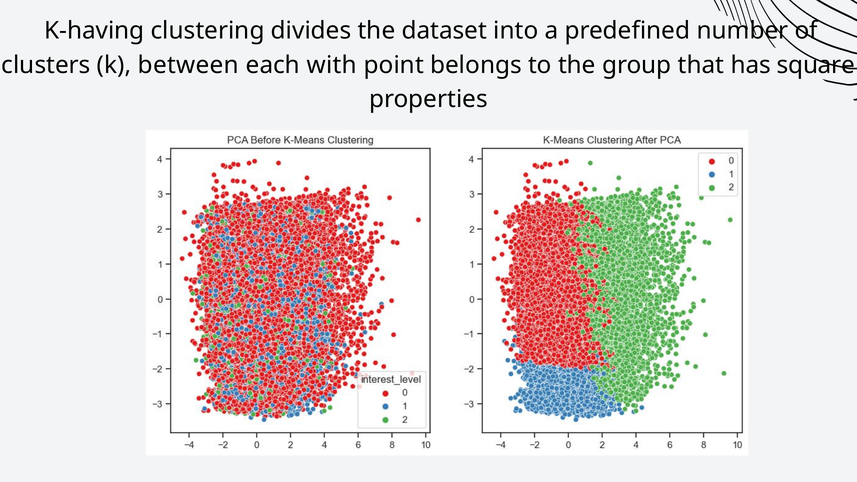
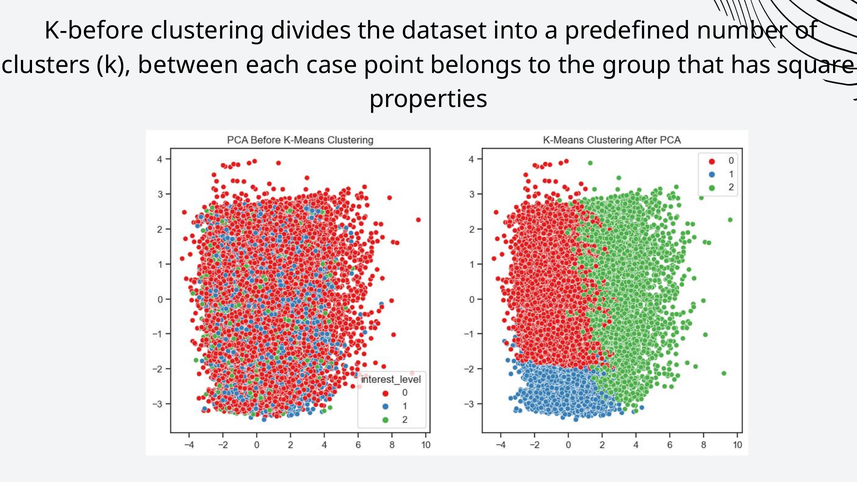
K-having: K-having -> K-before (94, 31)
with: with -> case (332, 65)
